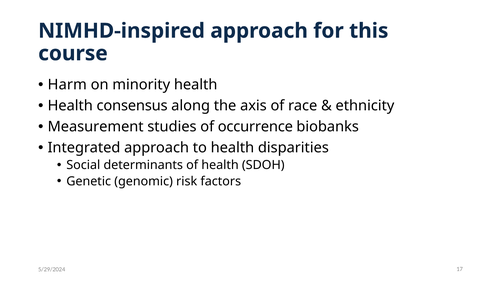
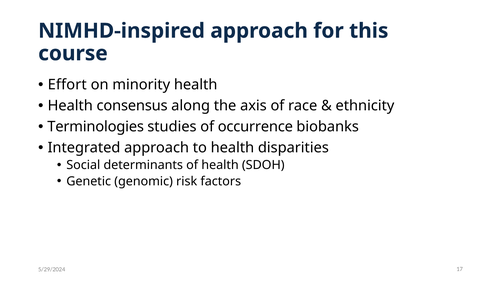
Harm: Harm -> Effort (67, 85)
Measurement: Measurement -> Terminologies (96, 127)
